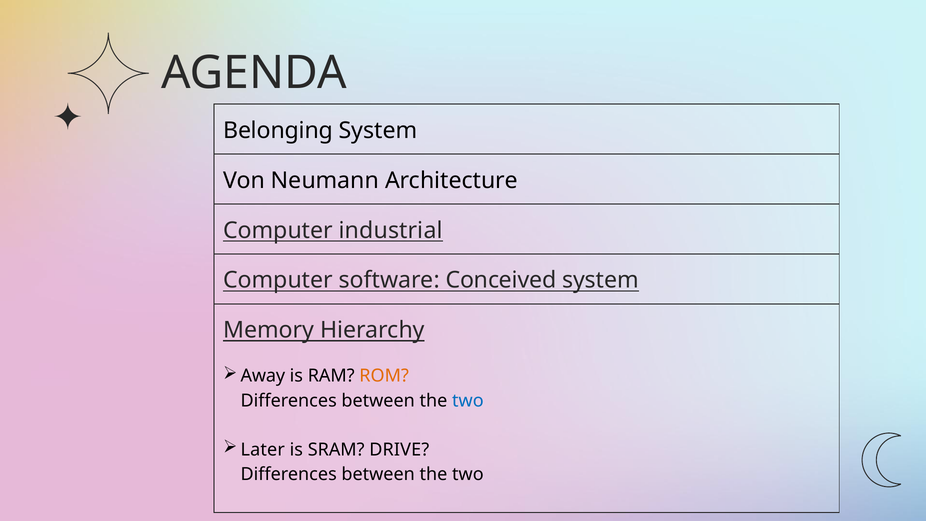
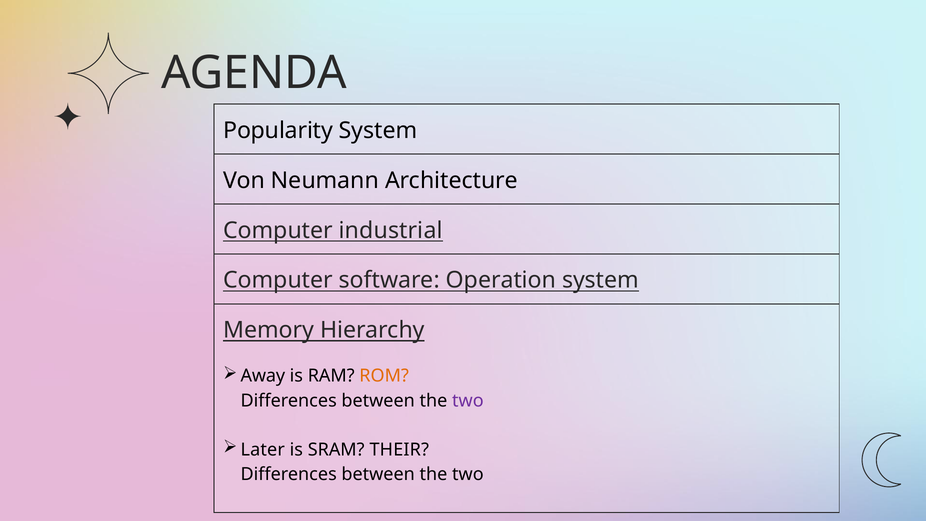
Belonging: Belonging -> Popularity (278, 130)
Conceived: Conceived -> Operation (501, 280)
two colour: blue -> purple (468, 401)
DRIVE: DRIVE -> THEIR (399, 450)
